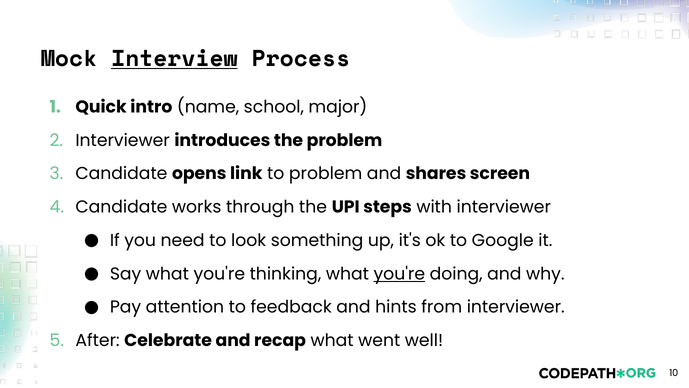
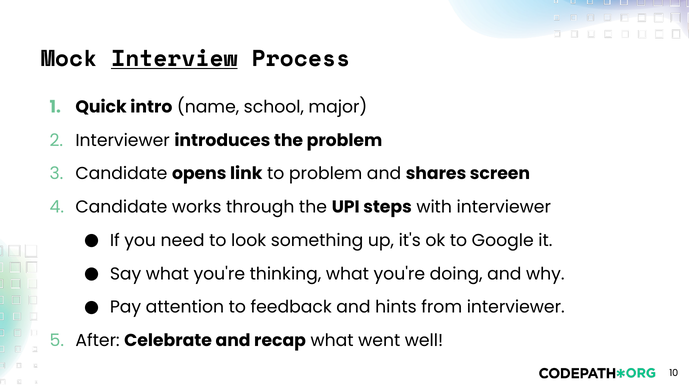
you're underline: present -> none (399, 274)
